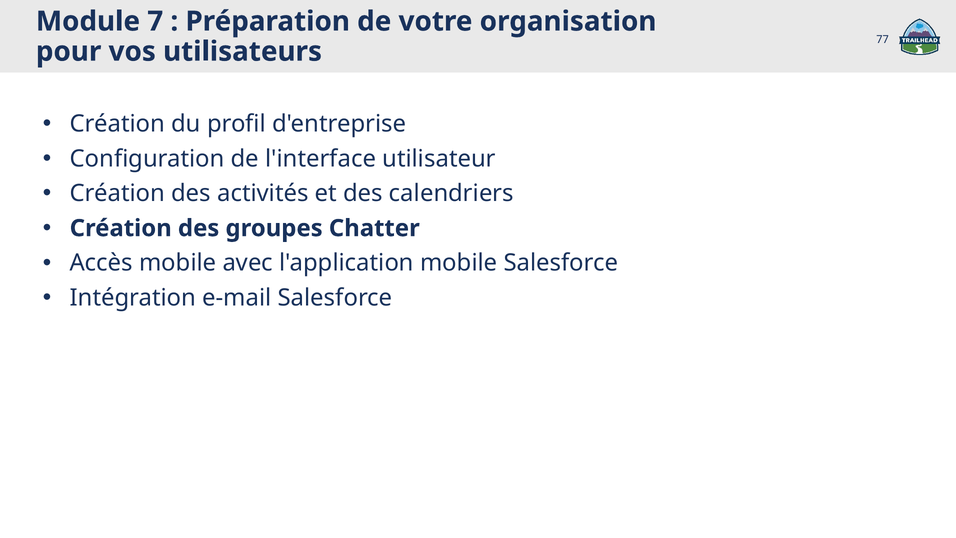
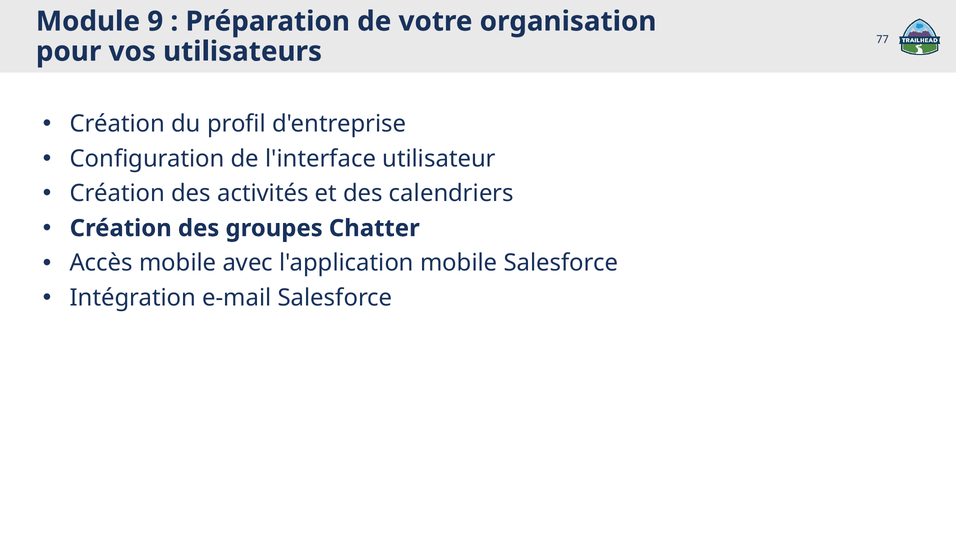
7: 7 -> 9 (155, 21)
